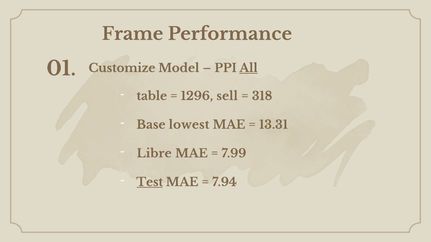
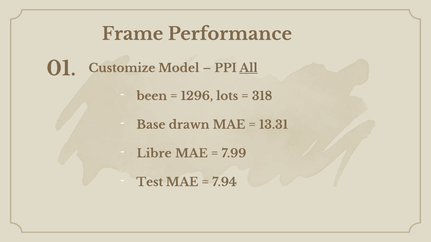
table: table -> been (152, 96)
sell: sell -> lots (227, 96)
lowest: lowest -> drawn (189, 125)
Test underline: present -> none (150, 182)
